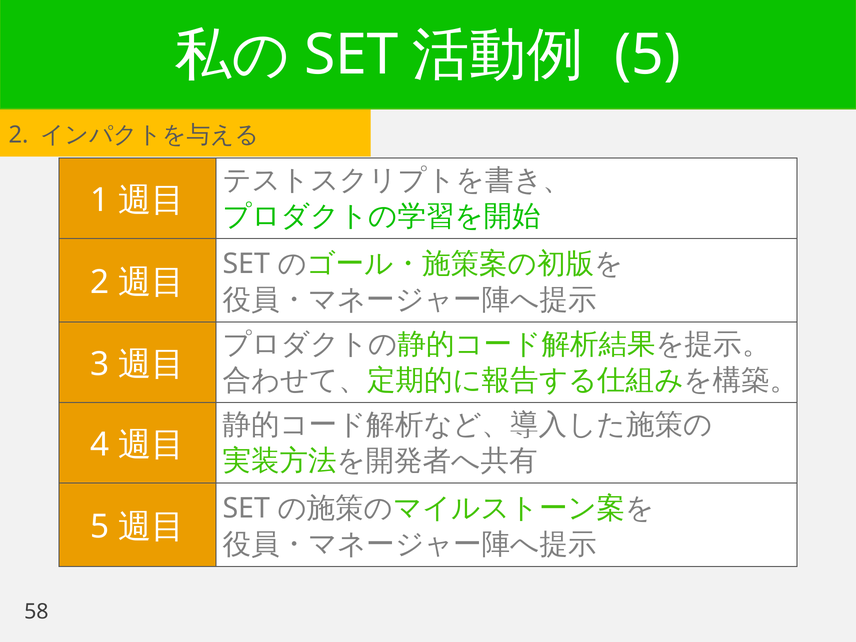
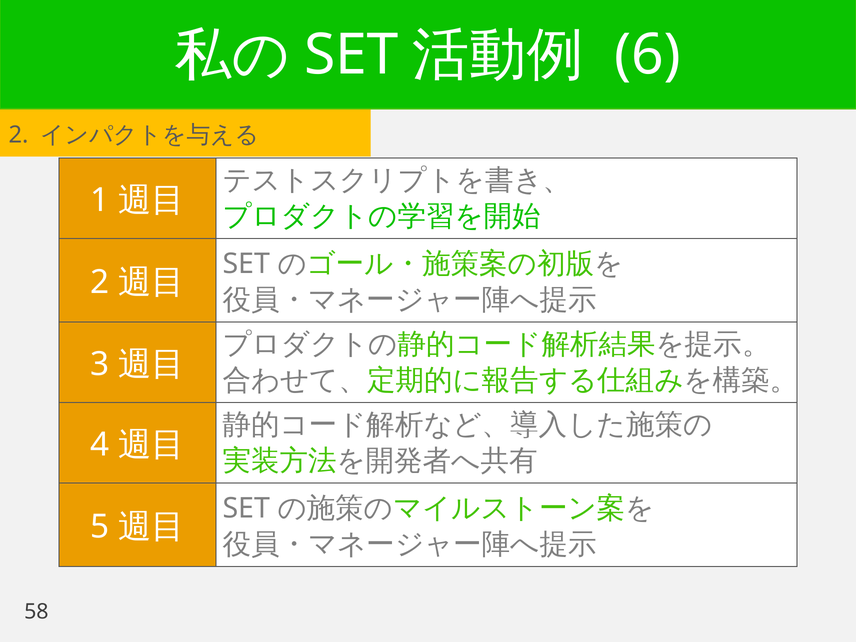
5: 5 -> 6 (648, 55)
